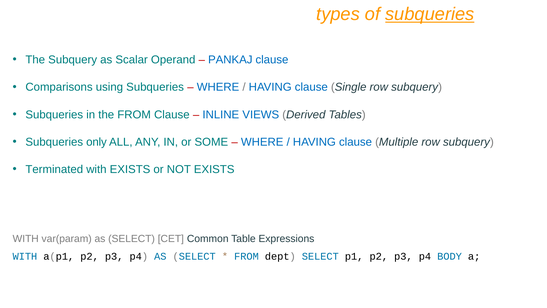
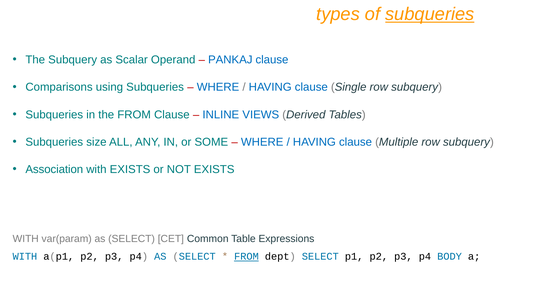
only: only -> size (96, 142)
Terminated: Terminated -> Association (54, 169)
FROM underline: none -> present (246, 256)
